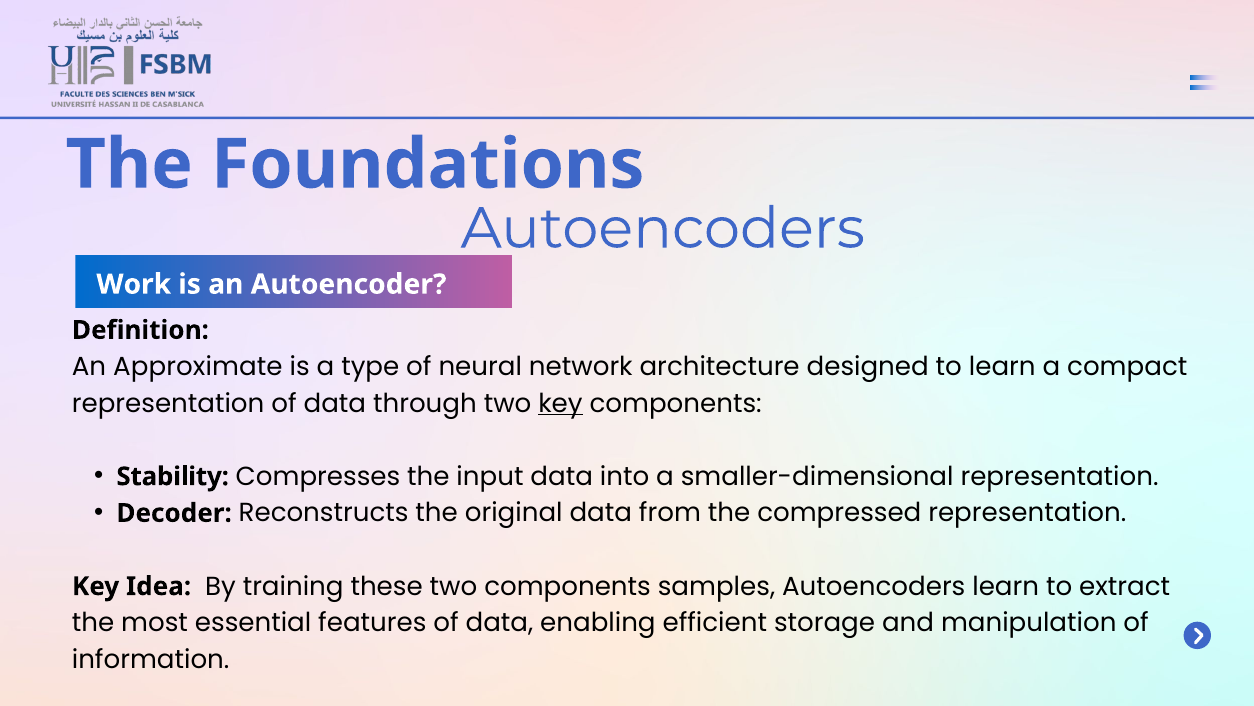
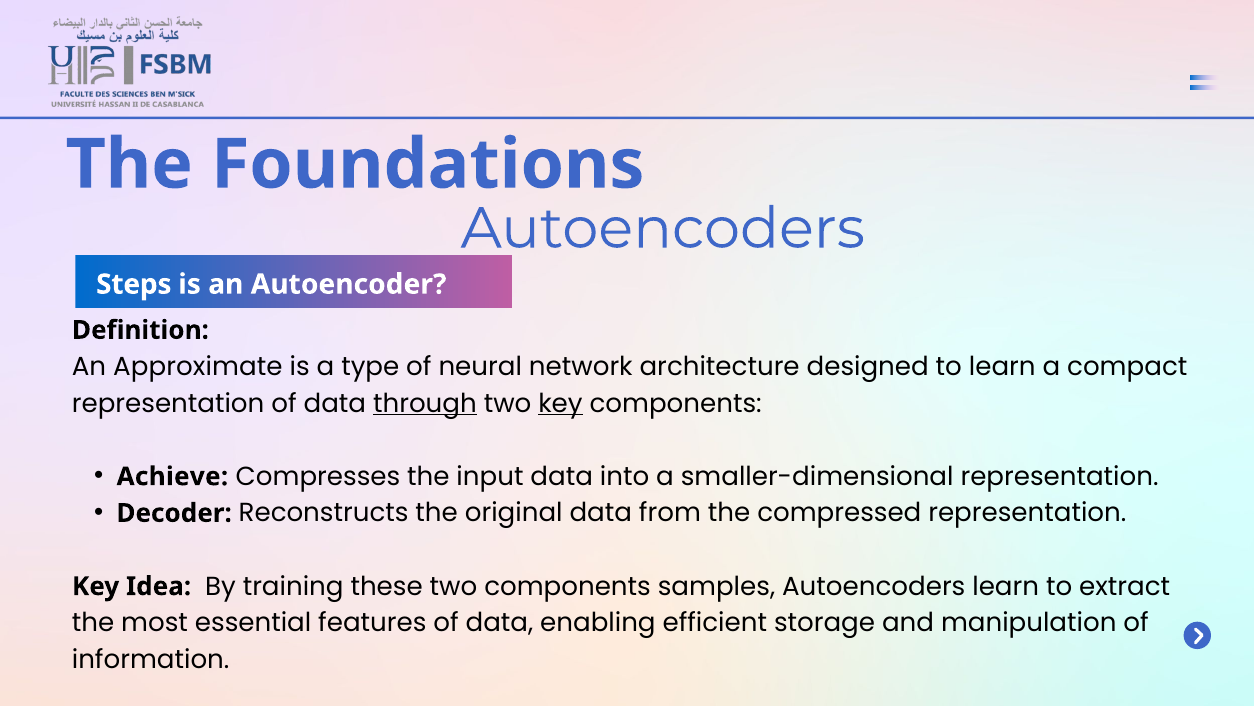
Work: Work -> Steps (134, 284)
through underline: none -> present (425, 403)
Stability: Stability -> Achieve (172, 476)
